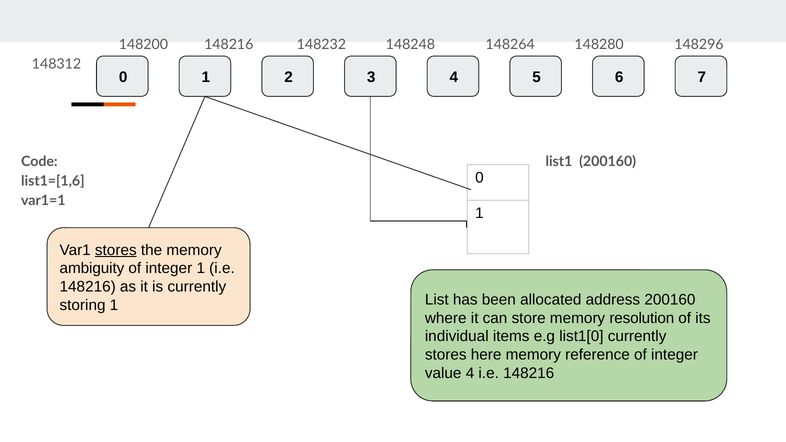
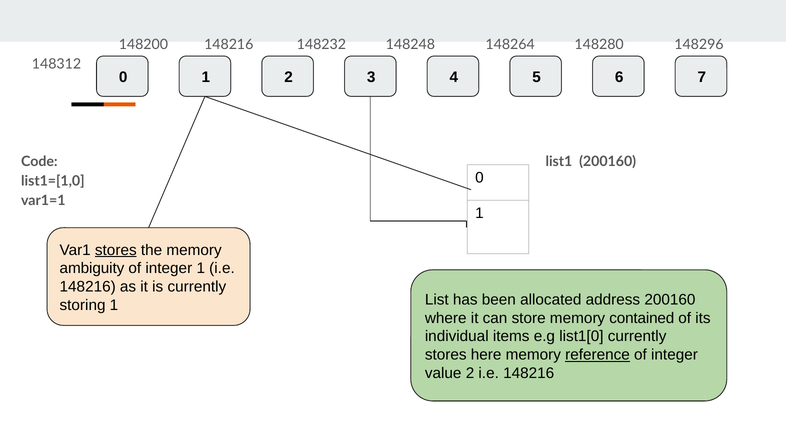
list1=[1,6: list1=[1,6 -> list1=[1,0 (53, 181)
resolution: resolution -> contained (642, 318)
reference underline: none -> present (598, 355)
value 4: 4 -> 2 (470, 373)
